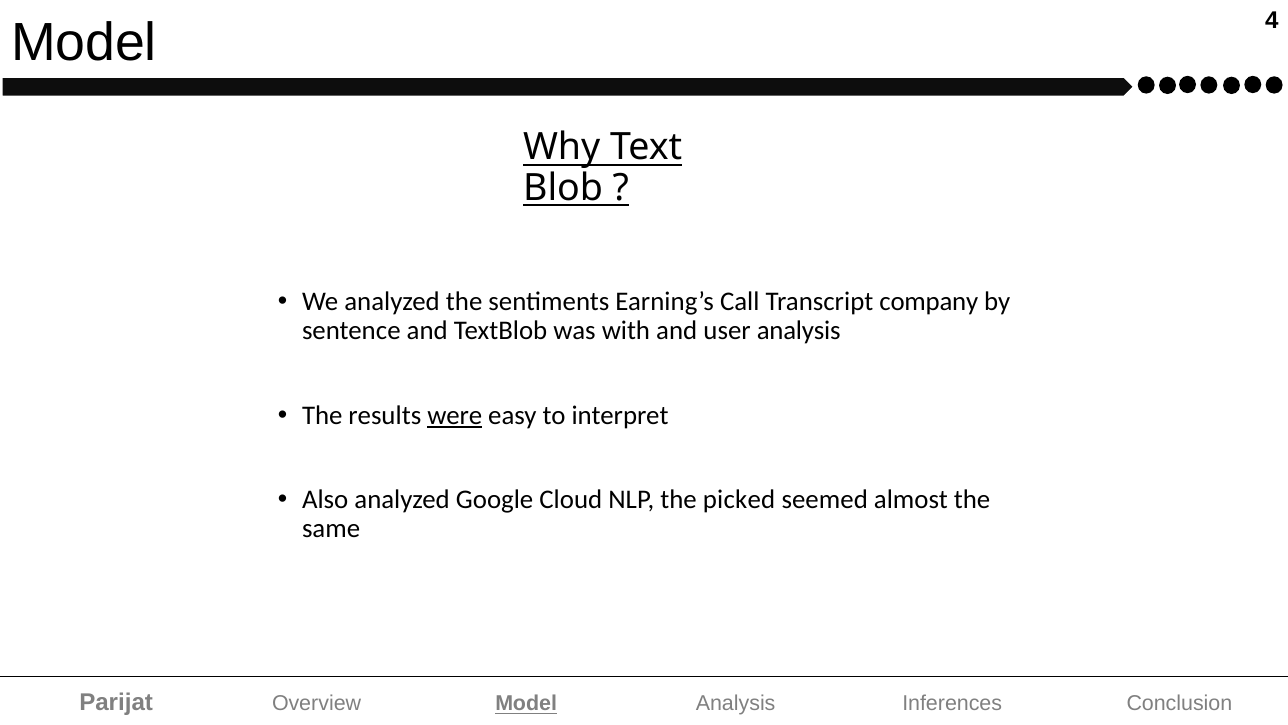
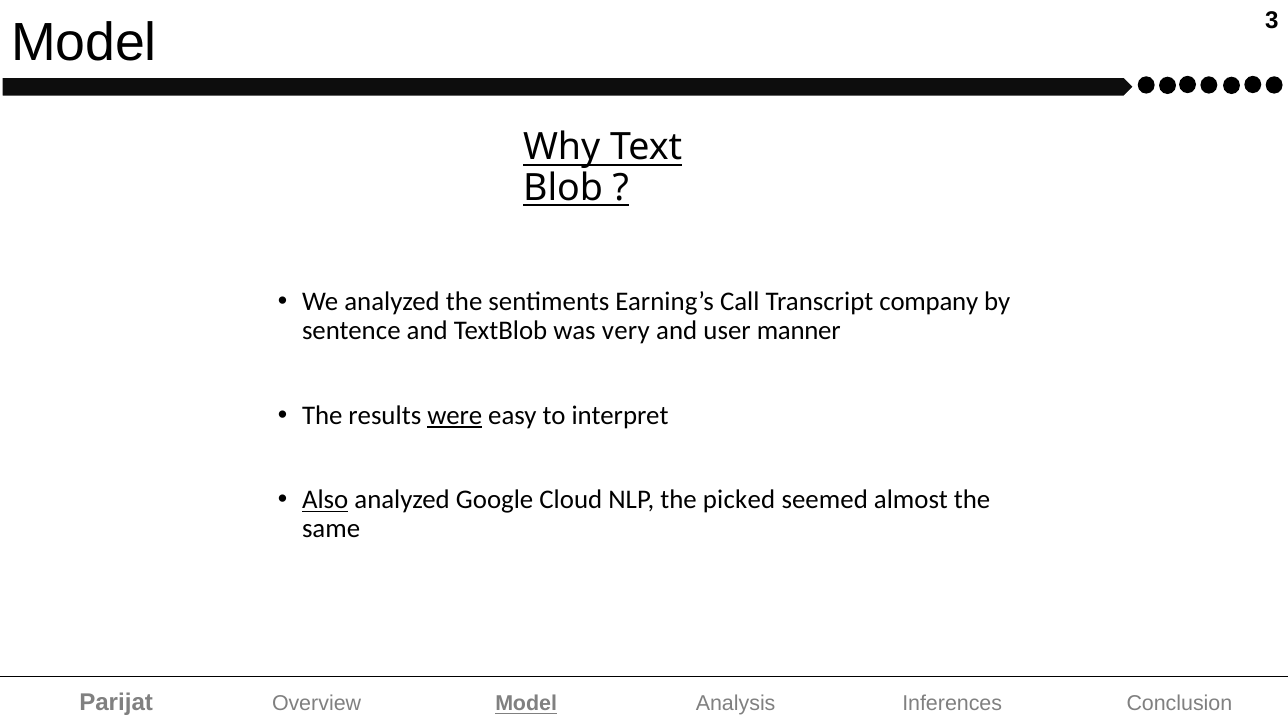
4: 4 -> 3 (1272, 21)
with: with -> very (626, 330)
user analysis: analysis -> manner (799, 330)
Also underline: none -> present (325, 500)
